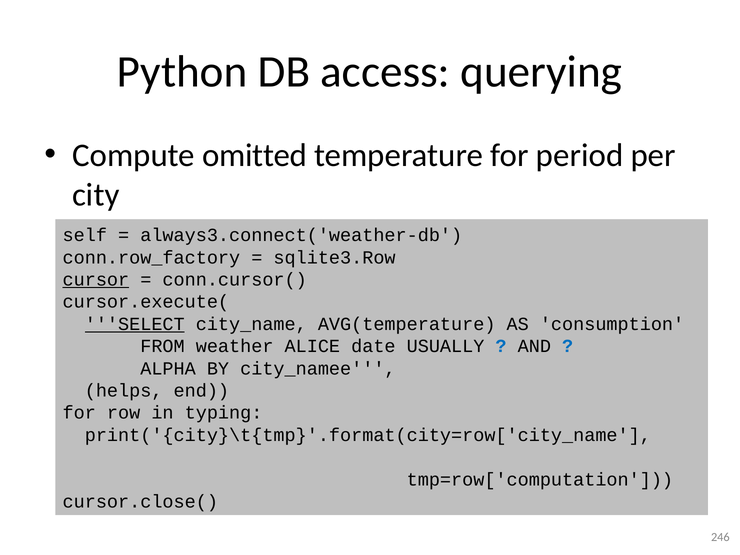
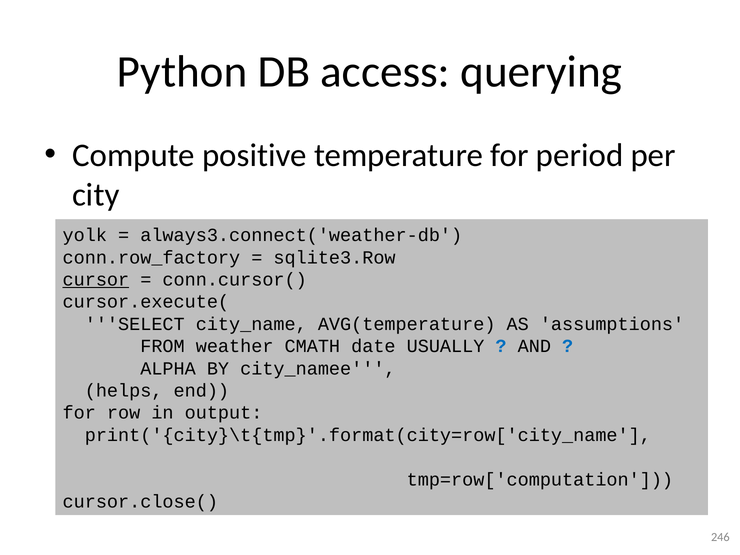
omitted: omitted -> positive (254, 155)
self: self -> yolk (85, 235)
SELECT underline: present -> none (135, 324)
consumption: consumption -> assumptions (612, 324)
ALICE: ALICE -> CMATH (312, 346)
typing: typing -> output (224, 413)
